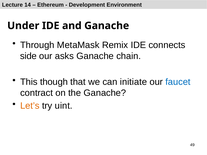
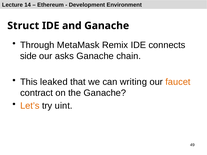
Under: Under -> Struct (23, 26)
though: though -> leaked (54, 82)
initiate: initiate -> writing (133, 82)
faucet colour: blue -> orange (178, 82)
